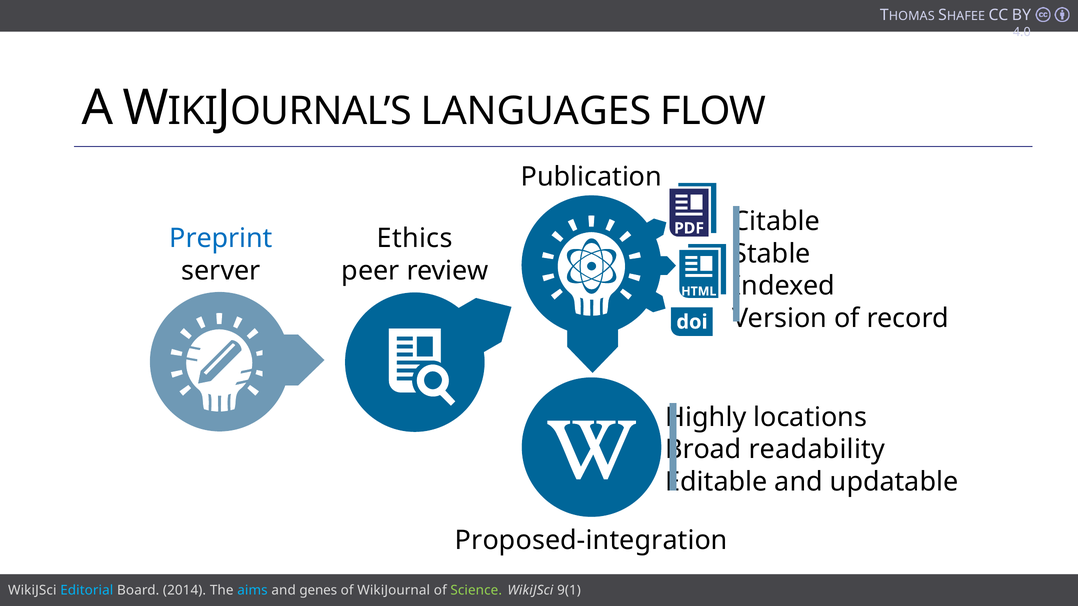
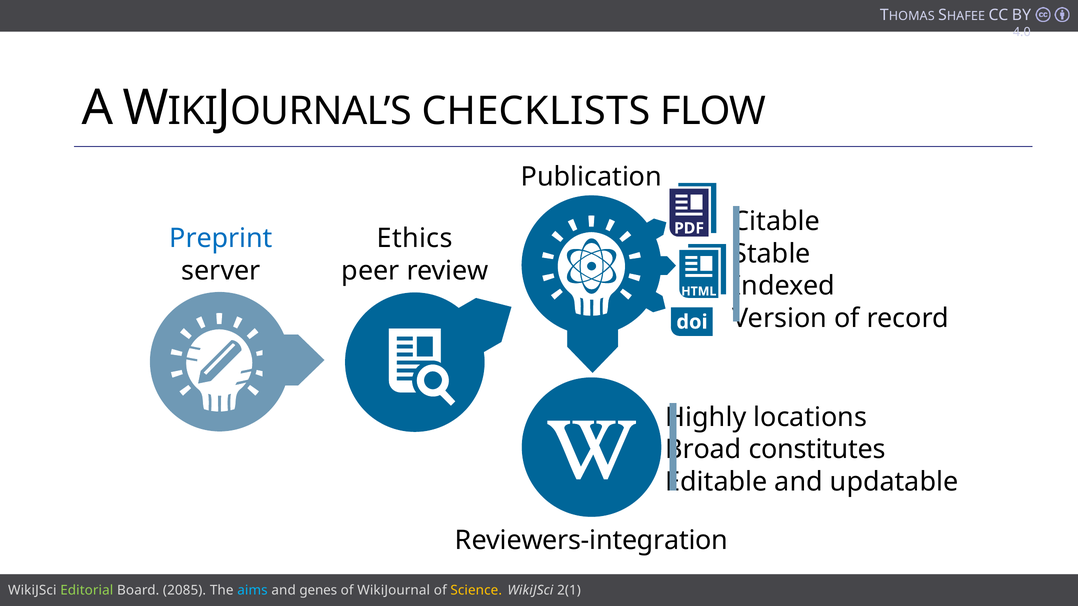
LANGUAGES: LANGUAGES -> CHECKLISTS (536, 111)
readability: readability -> constitutes (817, 450)
Proposed-integration: Proposed-integration -> Reviewers-integration (591, 541)
Editorial colour: light blue -> light green (87, 591)
2014: 2014 -> 2085 (185, 591)
Science colour: light green -> yellow (476, 591)
9(1: 9(1 -> 2(1 (569, 591)
